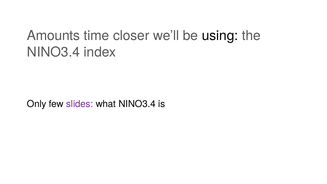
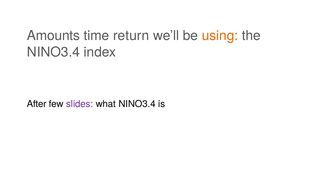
closer: closer -> return (131, 36)
using colour: black -> orange (220, 36)
Only: Only -> After (37, 104)
